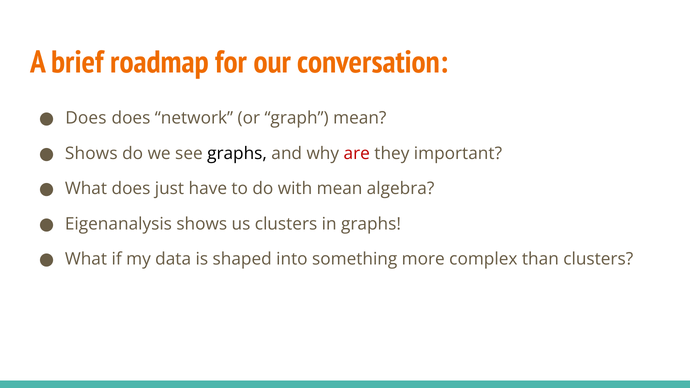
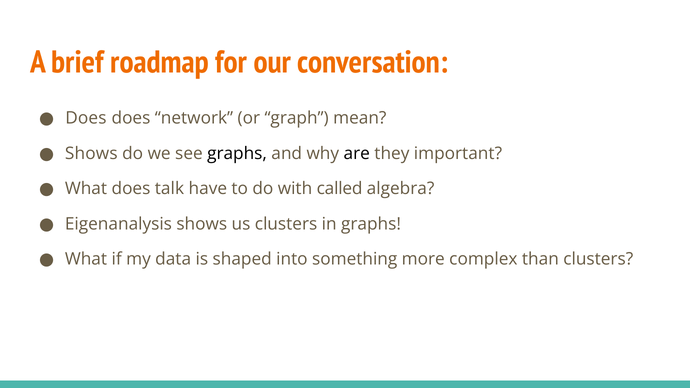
are colour: red -> black (357, 153)
just: just -> talk (169, 189)
with mean: mean -> called (340, 189)
